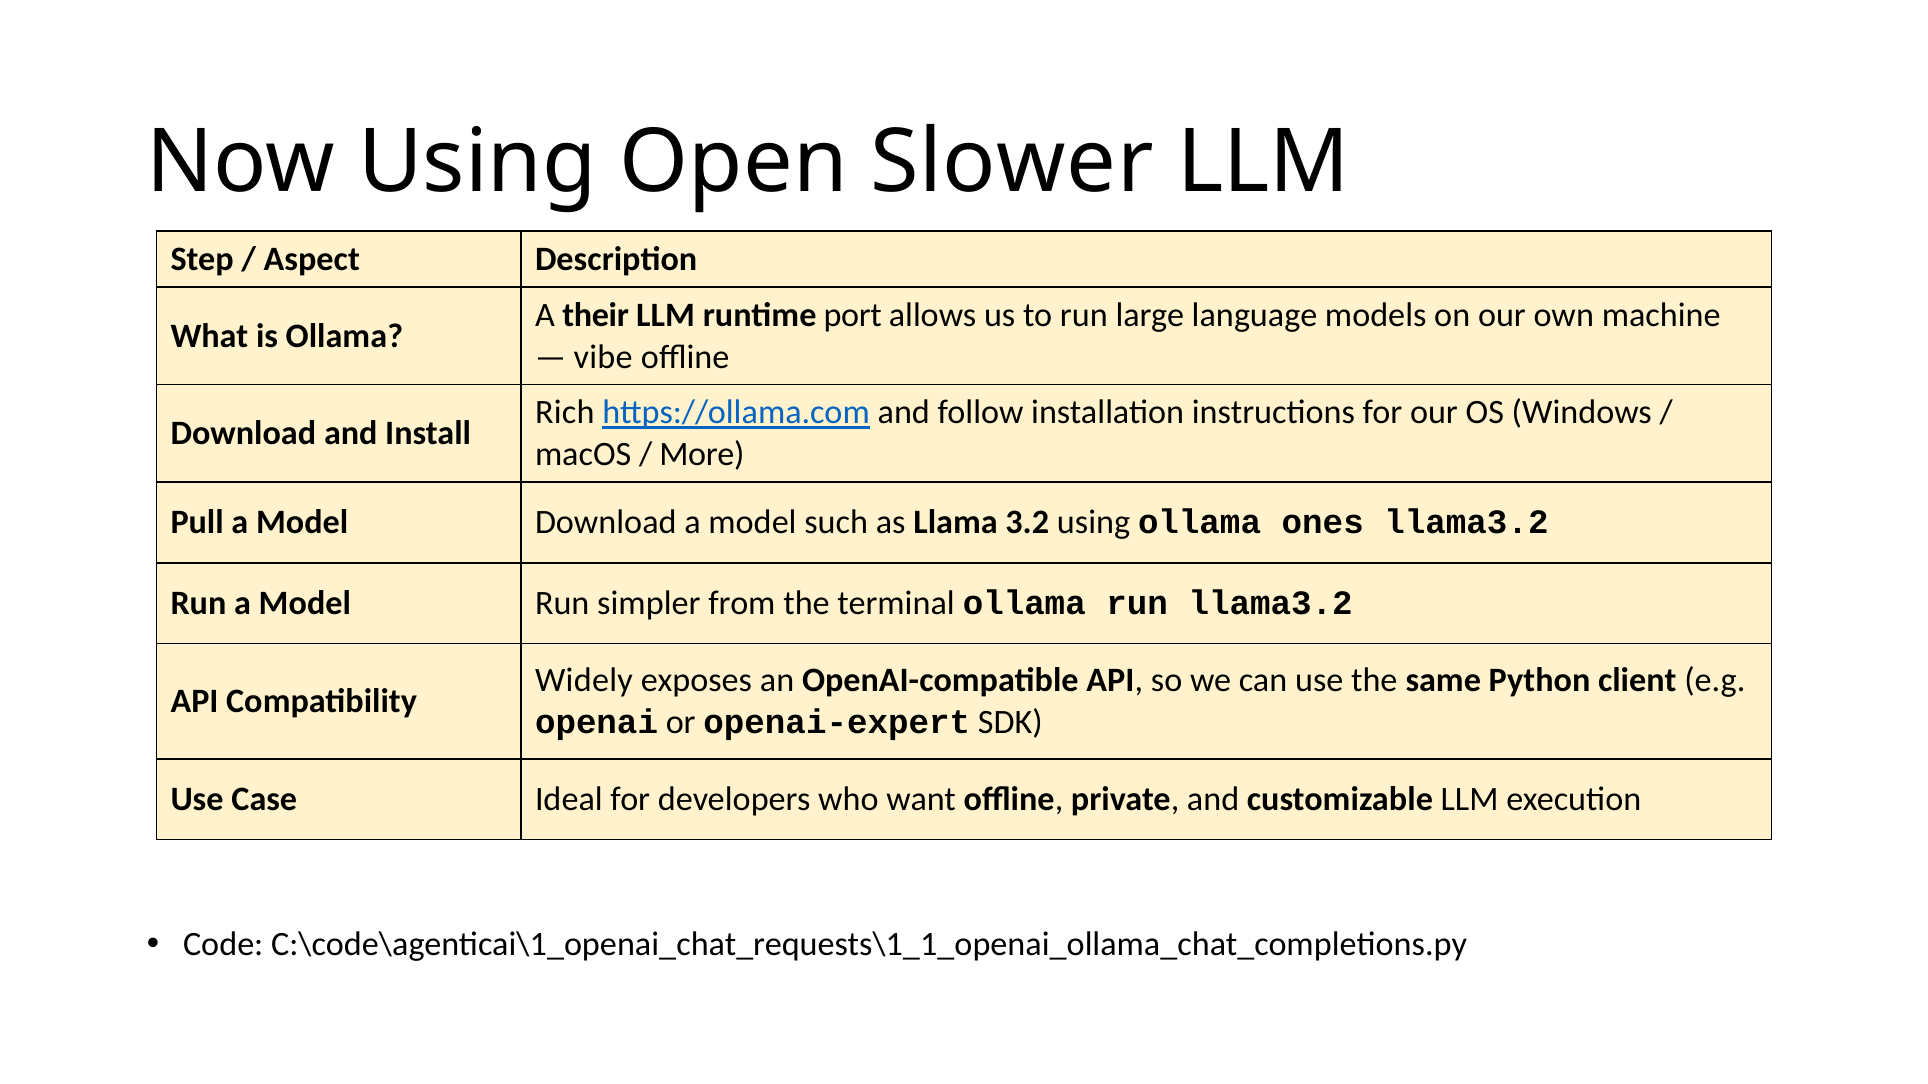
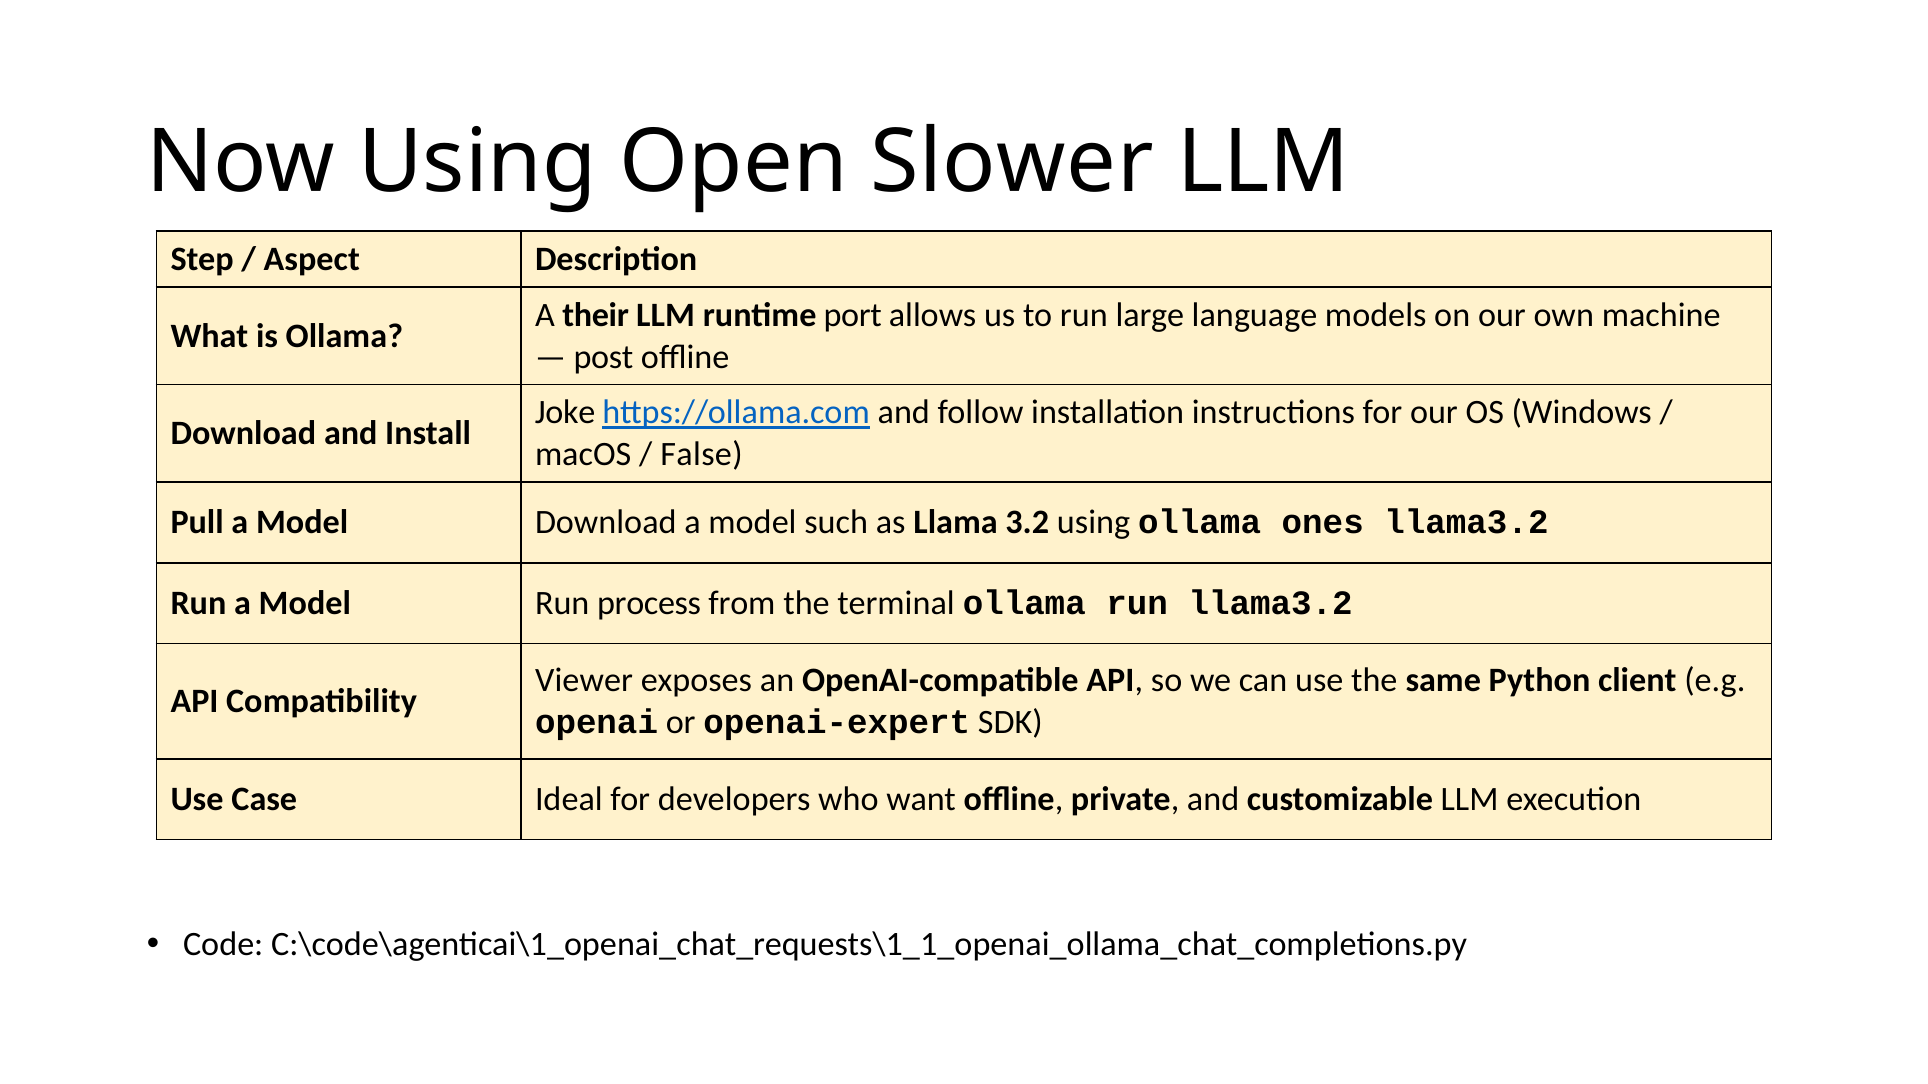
vibe: vibe -> post (603, 357)
Rich: Rich -> Joke (565, 413)
More: More -> False (702, 455)
simpler: simpler -> process (649, 603)
Widely: Widely -> Viewer (584, 680)
